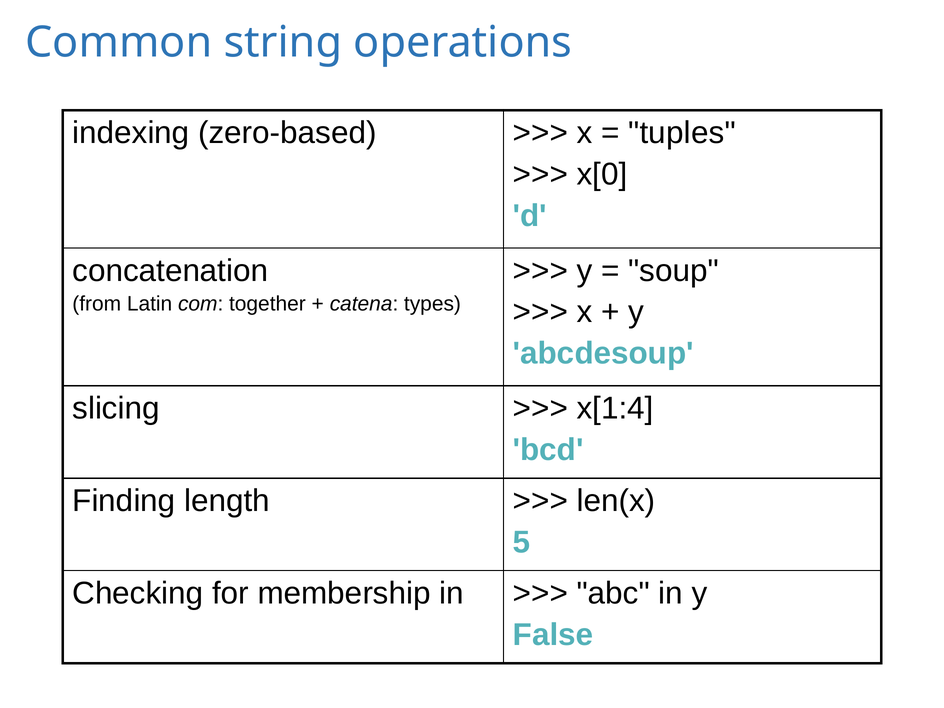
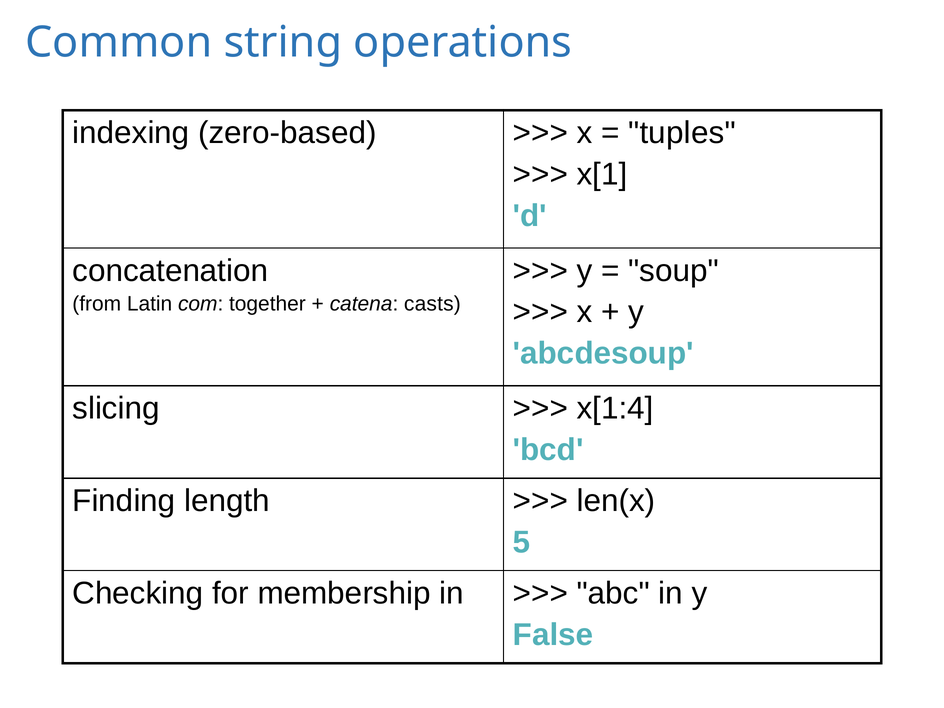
x[0: x[0 -> x[1 (602, 174)
types: types -> casts (432, 304)
